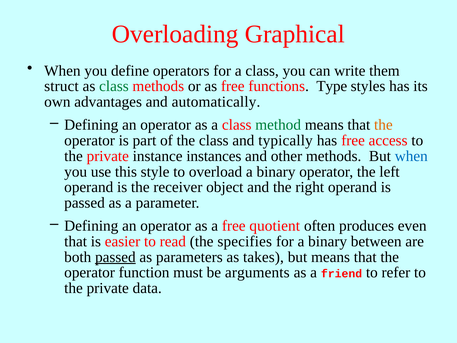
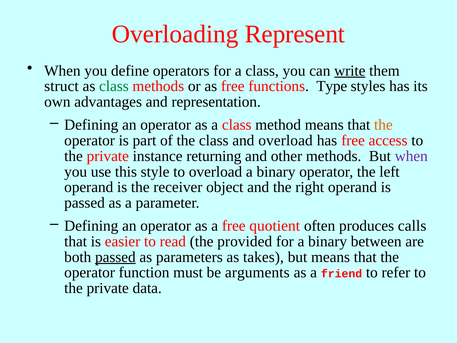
Graphical: Graphical -> Represent (295, 34)
write underline: none -> present (350, 71)
automatically: automatically -> representation (216, 102)
method colour: green -> black (278, 125)
and typically: typically -> overload (286, 140)
instances: instances -> returning (214, 156)
when colour: blue -> purple (411, 156)
even: even -> calls (412, 226)
specifies: specifies -> provided (245, 241)
